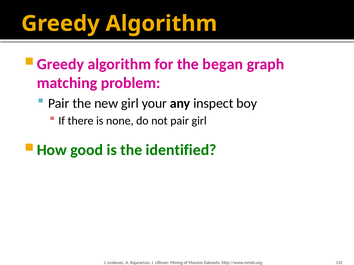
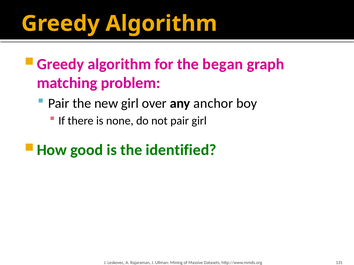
your: your -> over (154, 103)
inspect: inspect -> anchor (213, 103)
